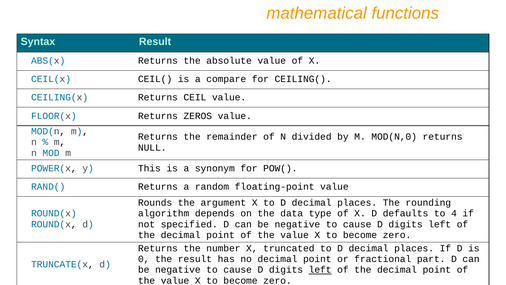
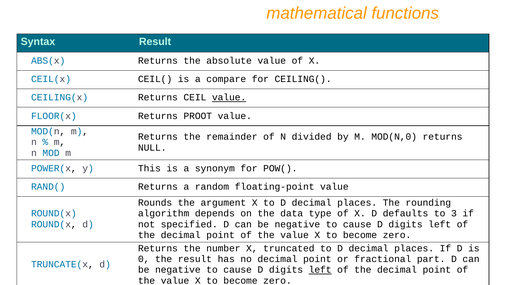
value underline: none -> present (229, 97)
ZEROS: ZEROS -> PROOT (198, 116)
4: 4 -> 3 (454, 213)
